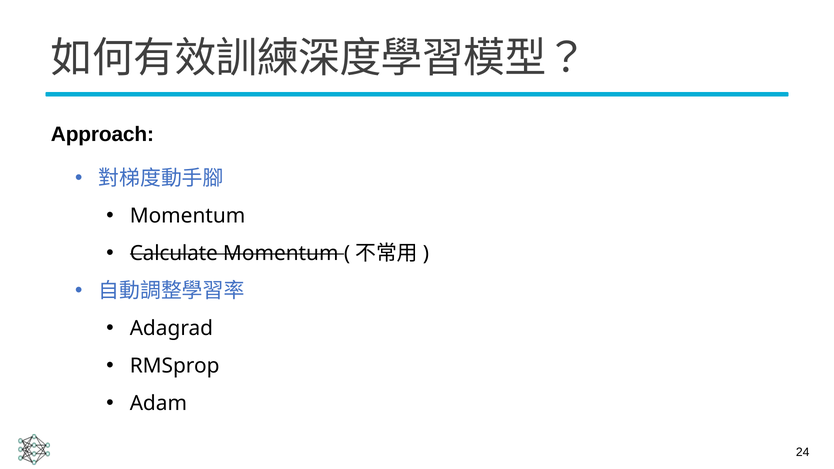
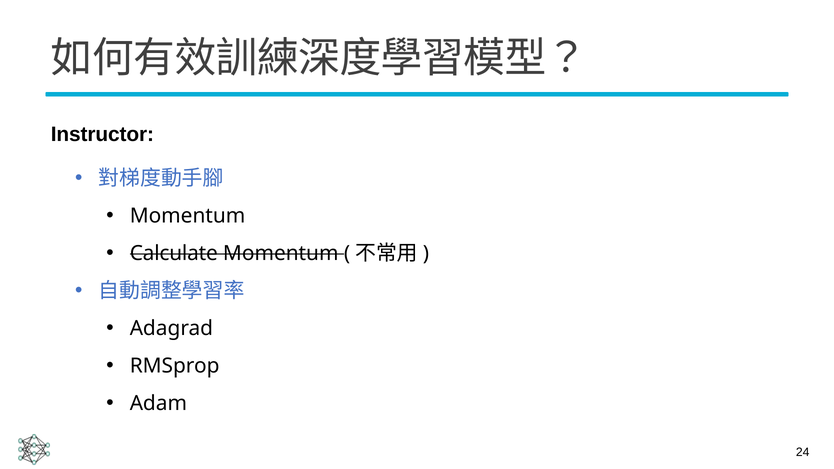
Approach: Approach -> Instructor (102, 134)
